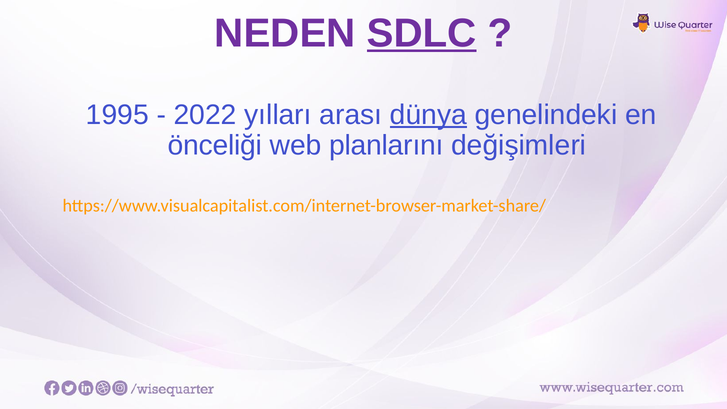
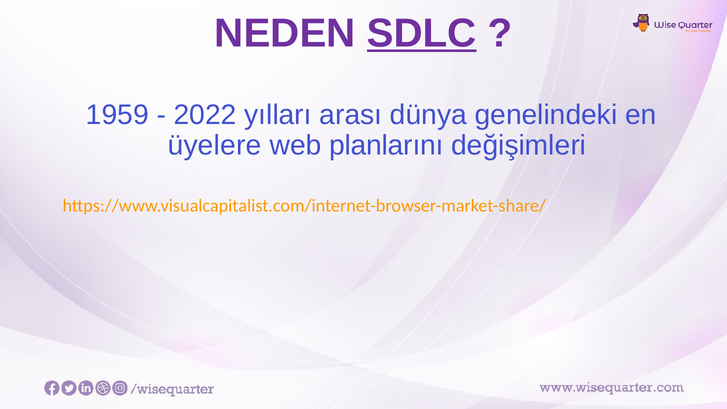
1995: 1995 -> 1959 (117, 115)
dünya underline: present -> none (428, 115)
önceliği: önceliği -> üyelere (215, 145)
